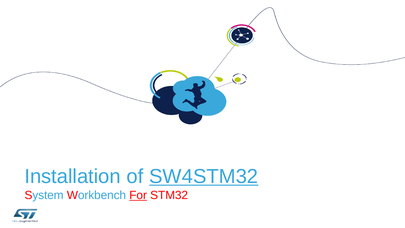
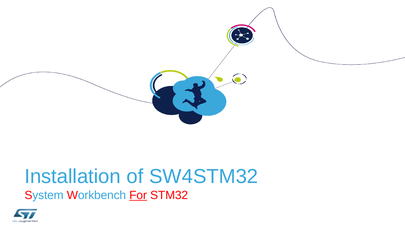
SW4STM32 underline: present -> none (204, 176)
